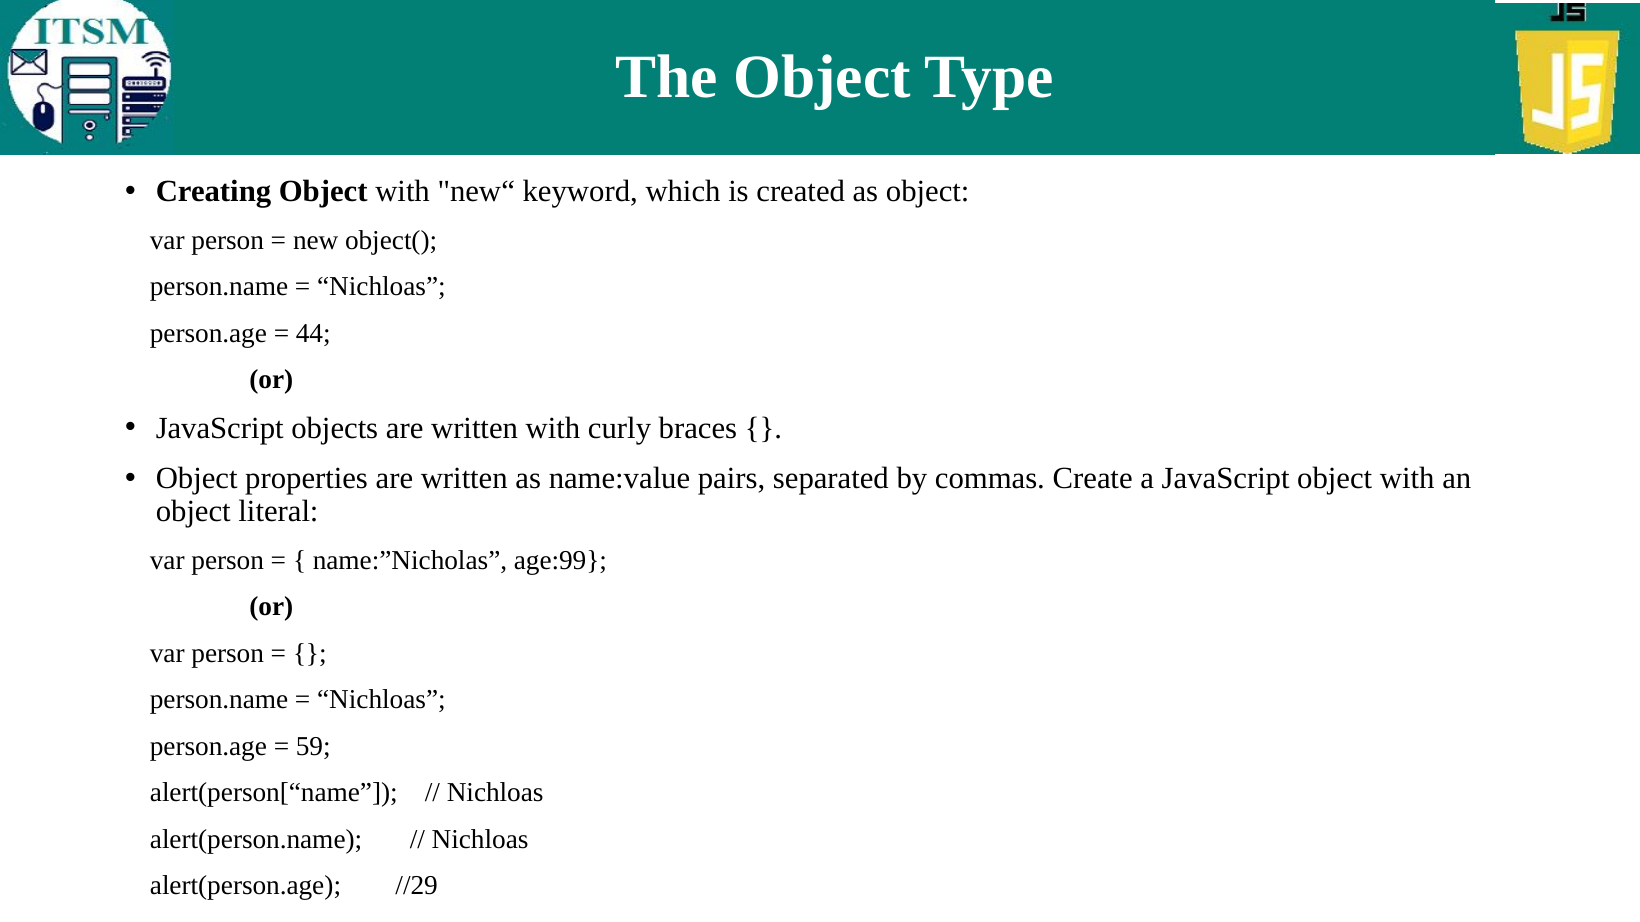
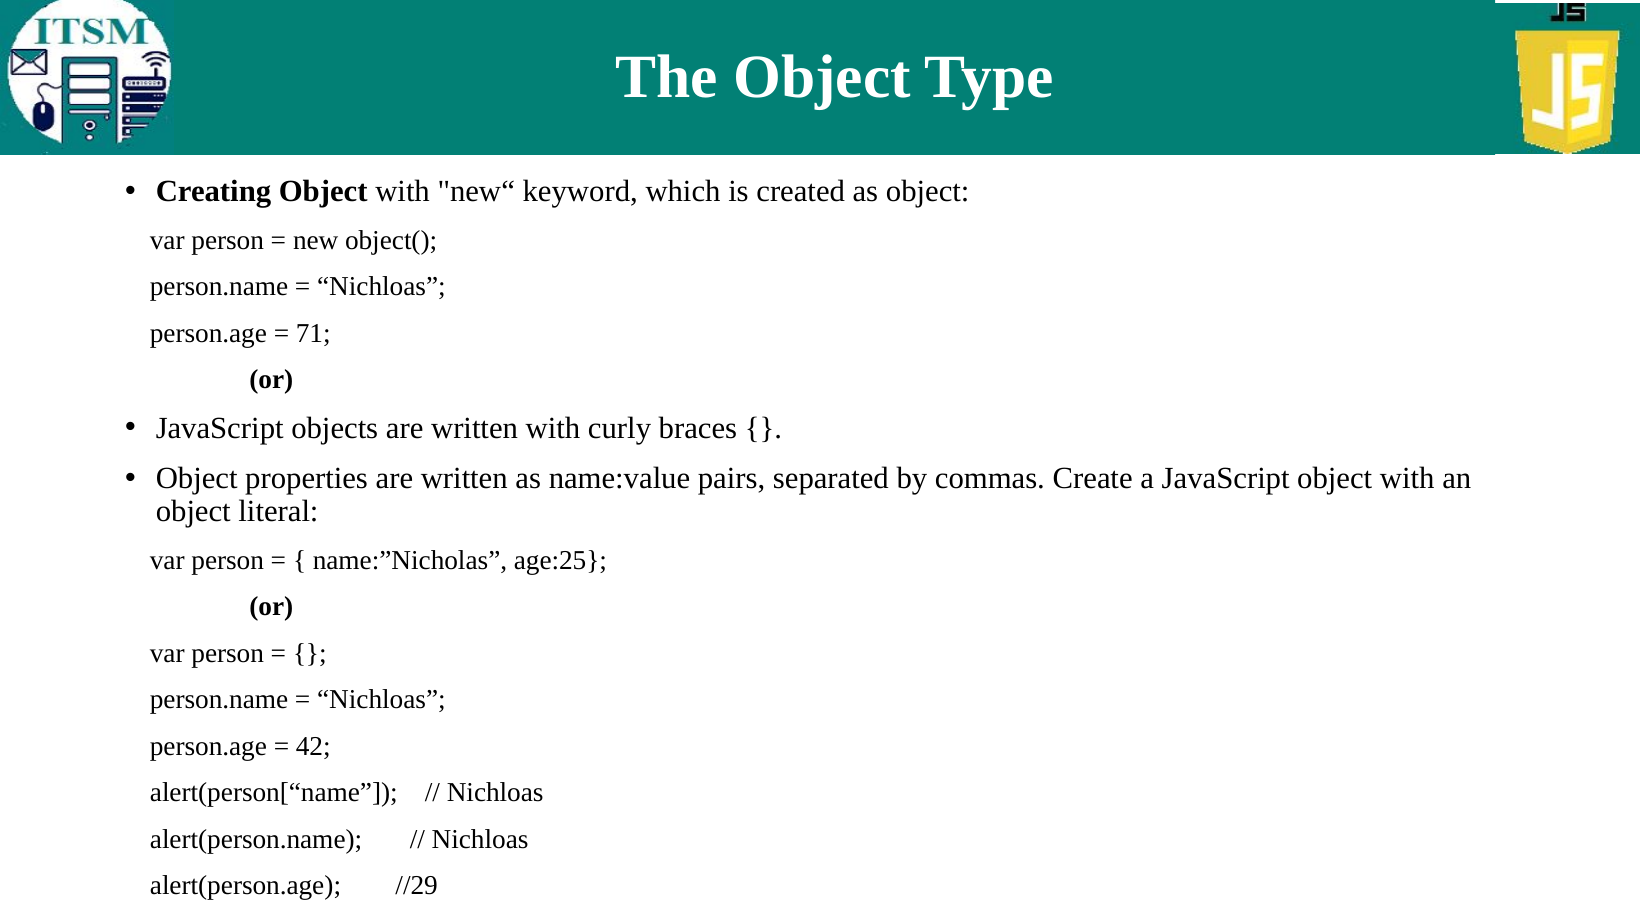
44: 44 -> 71 (313, 333)
age:99: age:99 -> age:25 (560, 560)
59: 59 -> 42 (313, 747)
